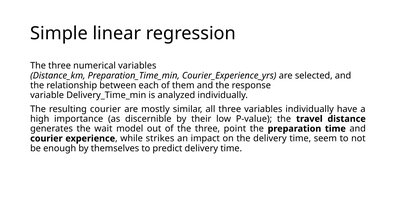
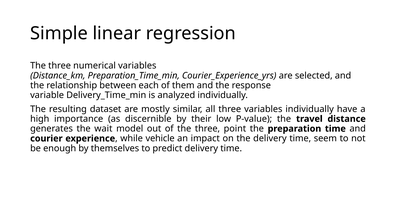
resulting courier: courier -> dataset (106, 109)
strikes: strikes -> vehicle (160, 138)
